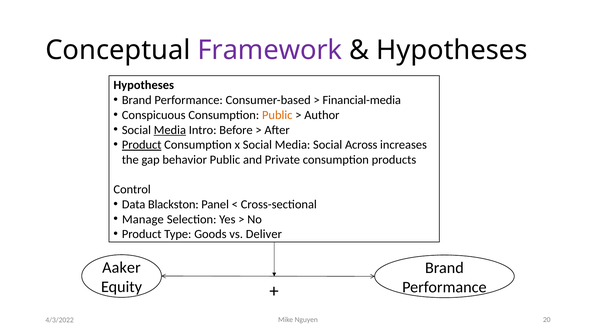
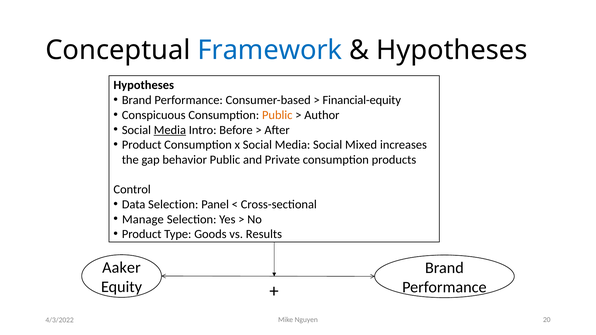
Framework colour: purple -> blue (270, 50)
Financial-media: Financial-media -> Financial-equity (362, 100)
Product underline: present -> none (142, 145)
Across: Across -> Mixed (361, 145)
Data Blackston: Blackston -> Selection (173, 205)
Deliver: Deliver -> Results (264, 234)
